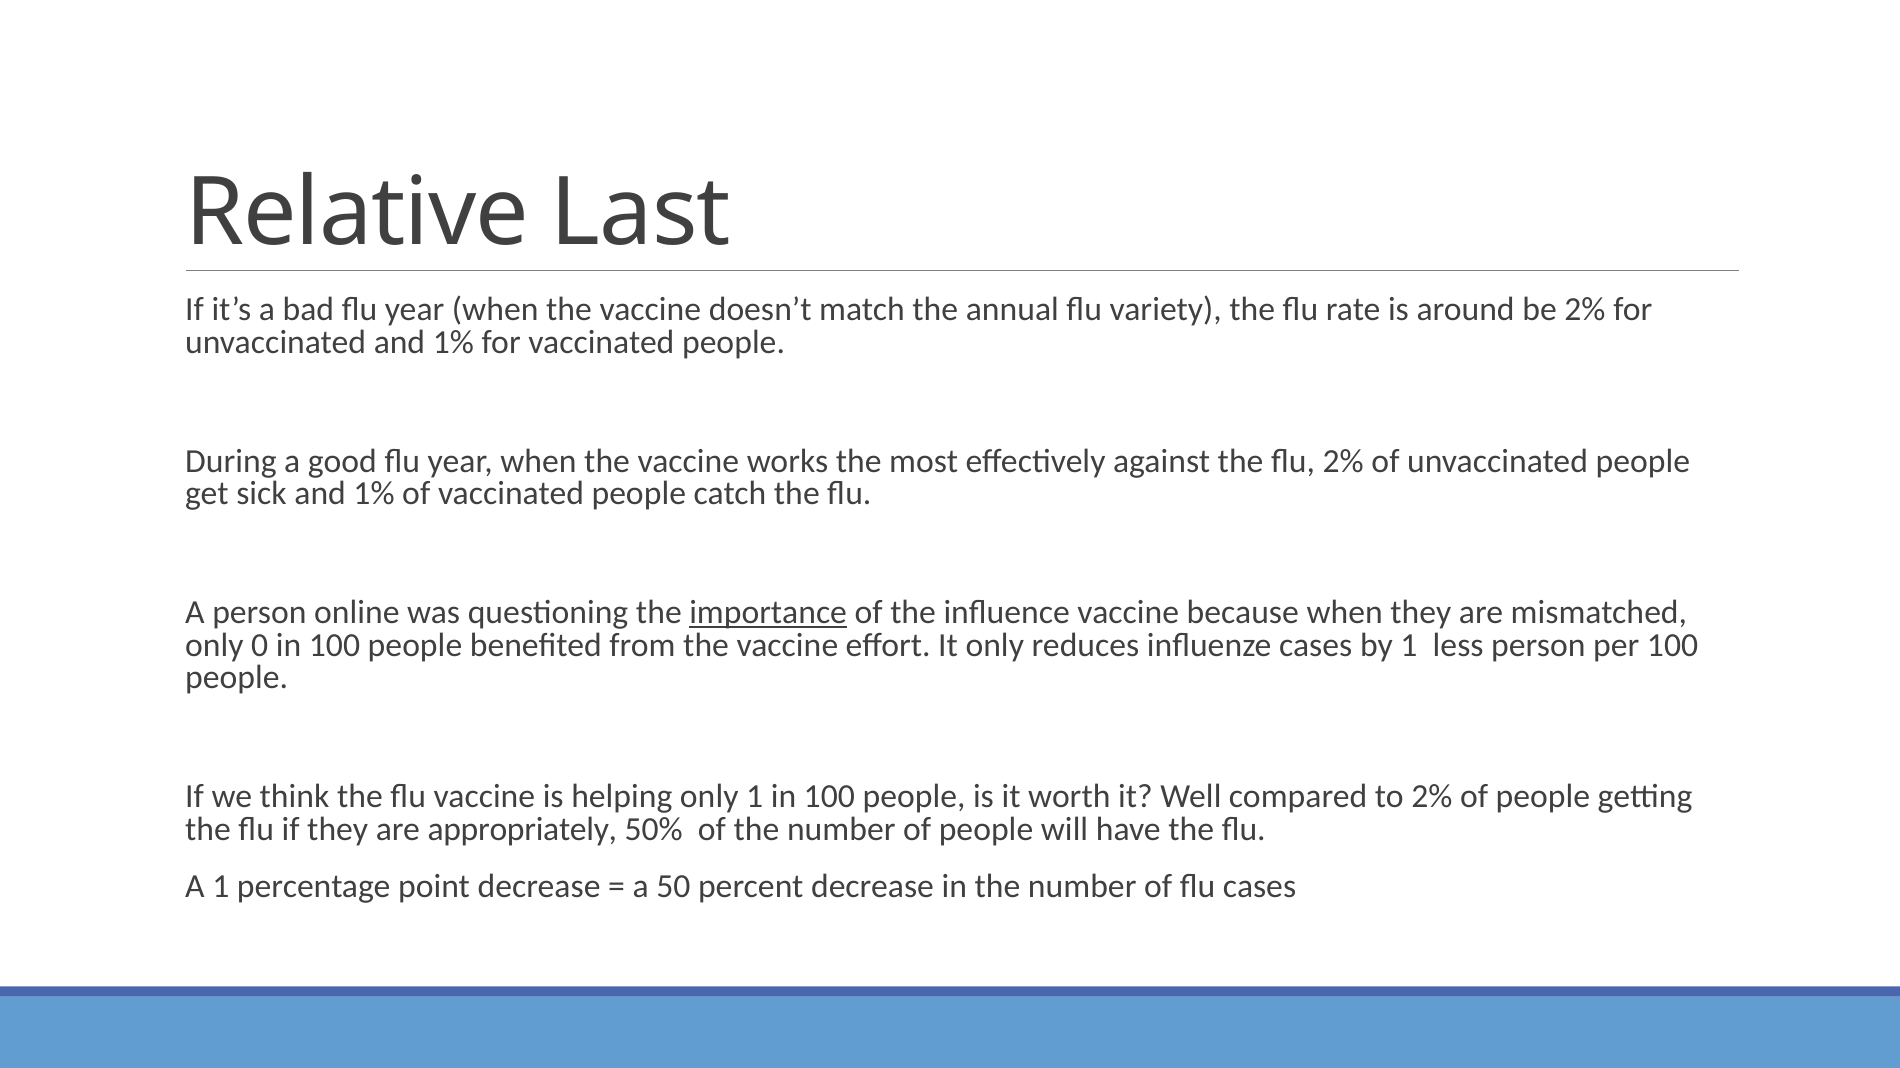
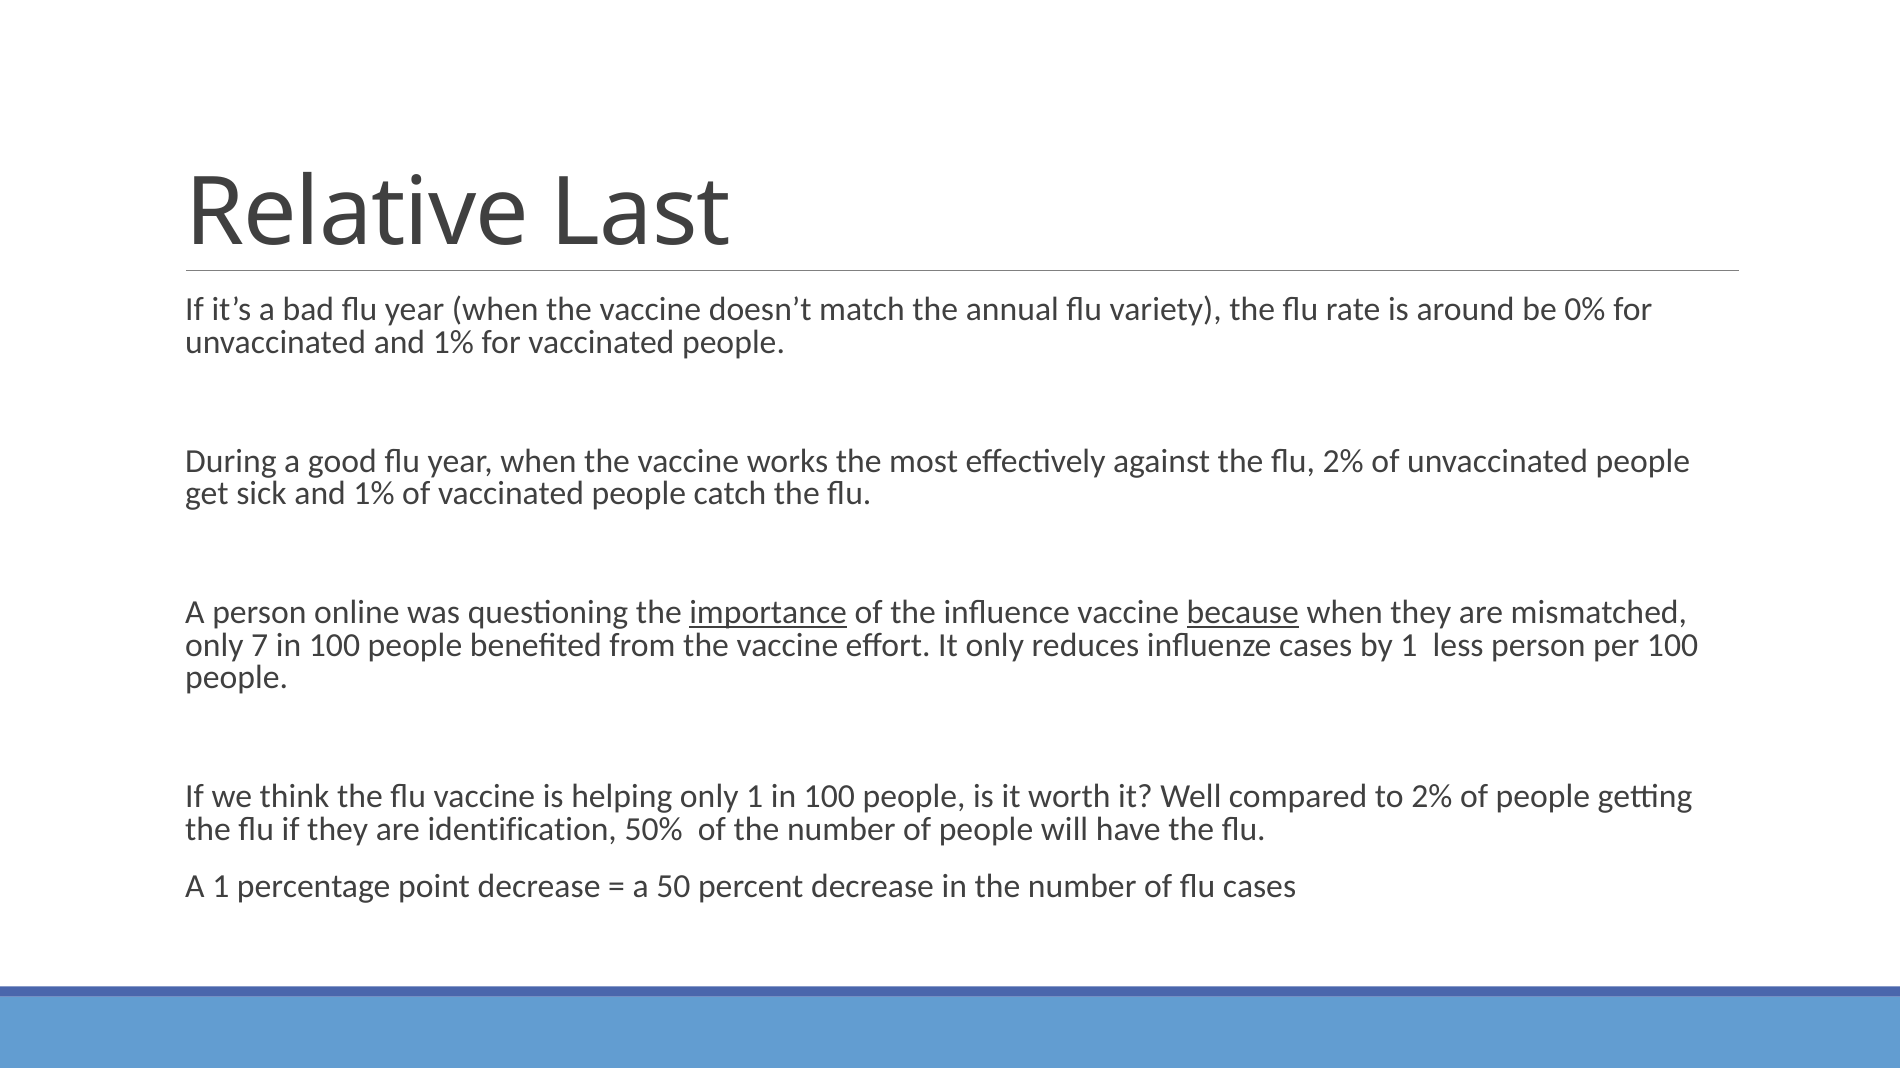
be 2%: 2% -> 0% (1585, 310)
because underline: none -> present (1243, 613)
0: 0 -> 7 (260, 646)
appropriately: appropriately -> identification (522, 830)
